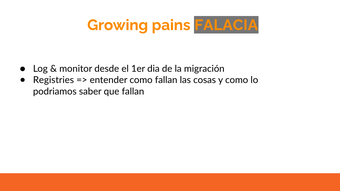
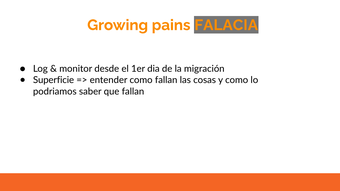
Registries: Registries -> Superficie (54, 80)
